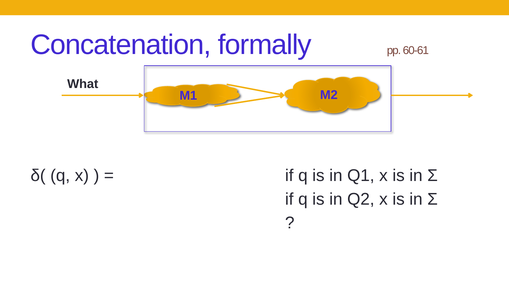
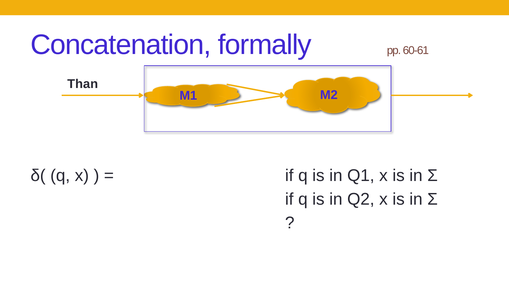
What: What -> Than (83, 84)
